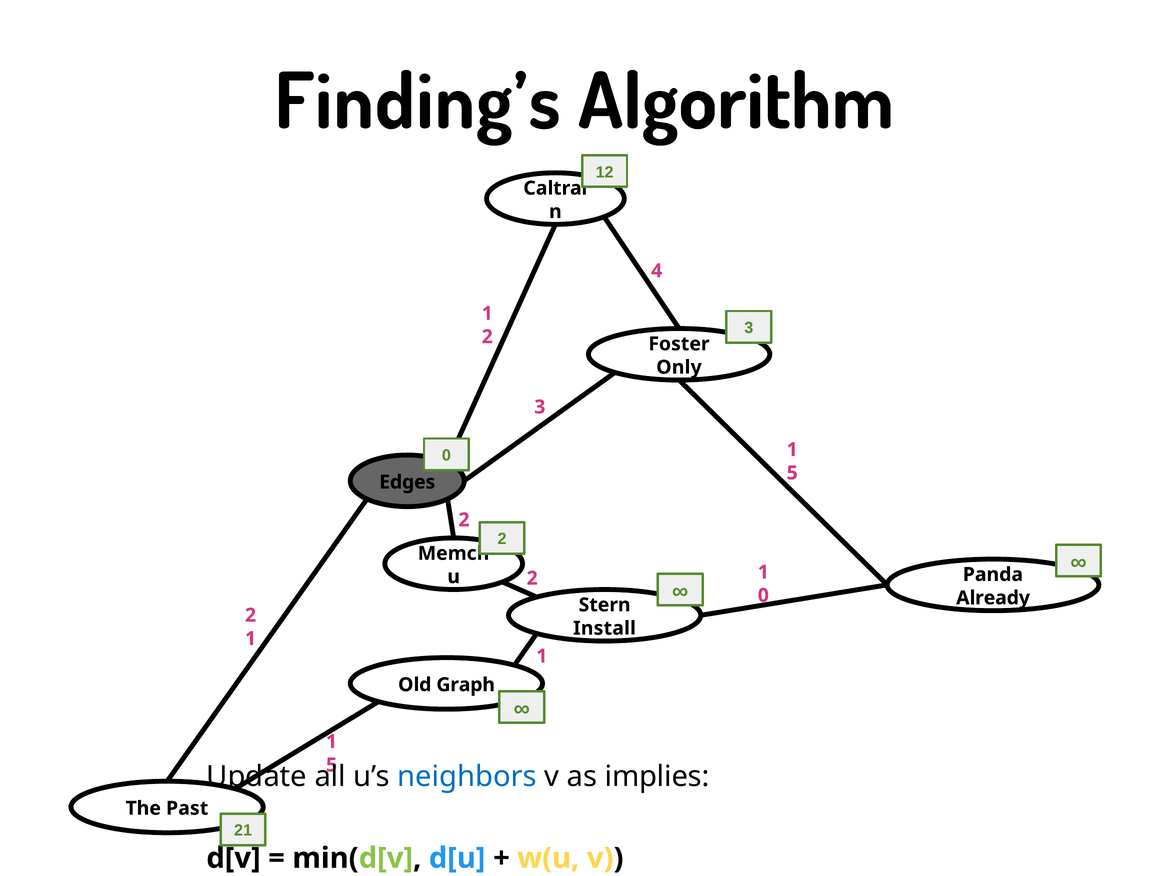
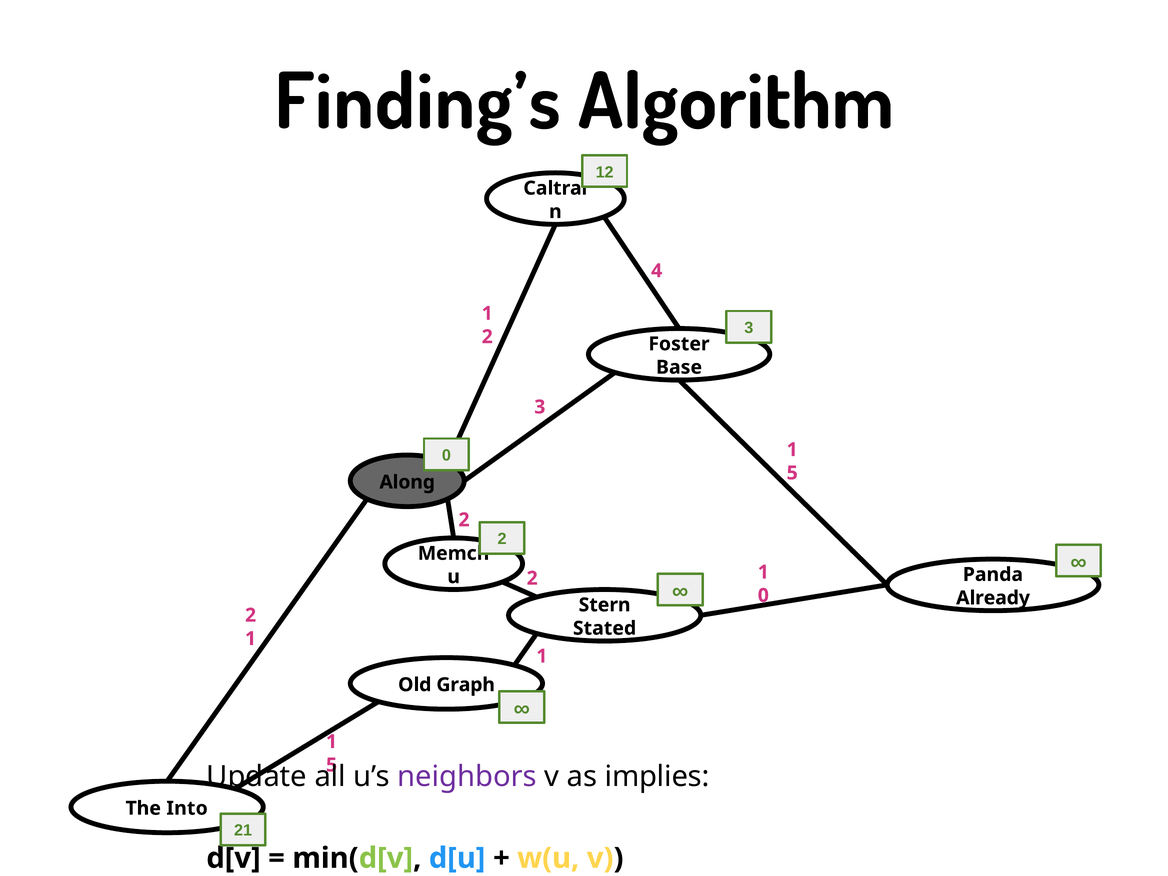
Only: Only -> Base (679, 367)
Edges: Edges -> Along (407, 482)
Install: Install -> Stated (605, 628)
neighbors colour: blue -> purple (467, 776)
Past: Past -> Into (187, 808)
